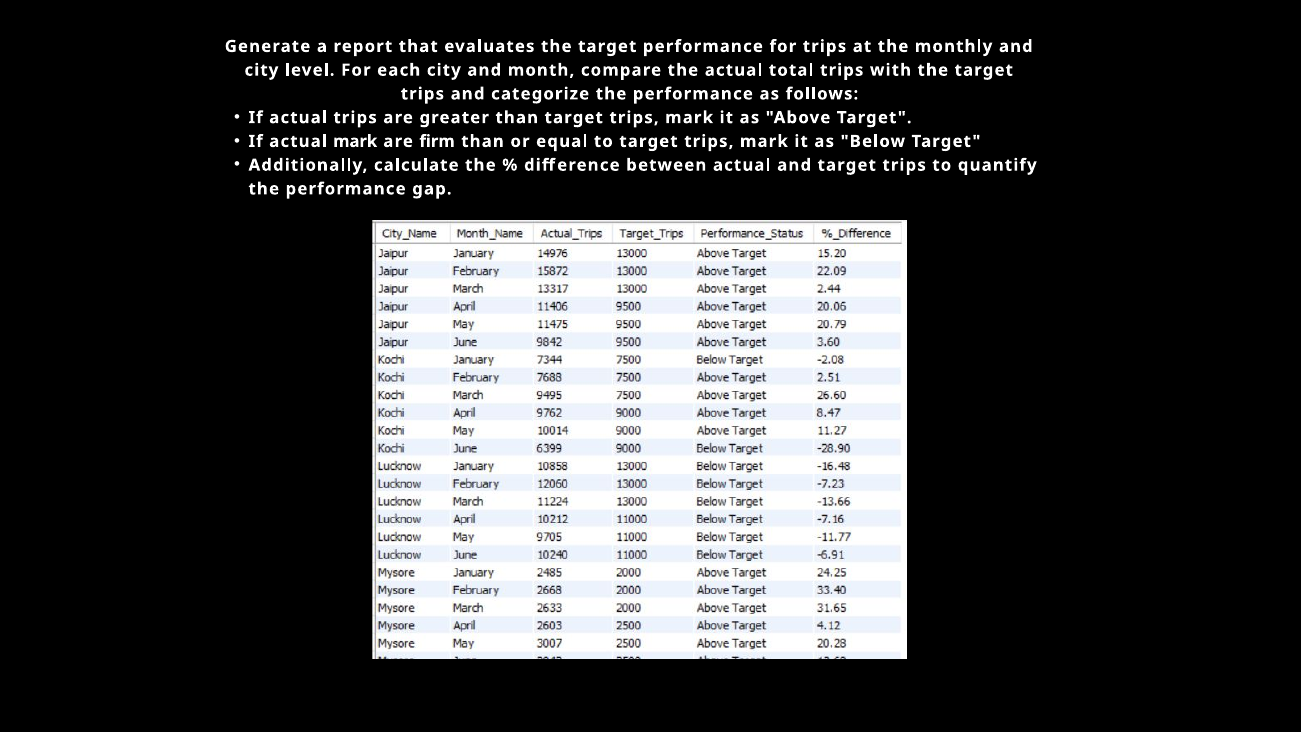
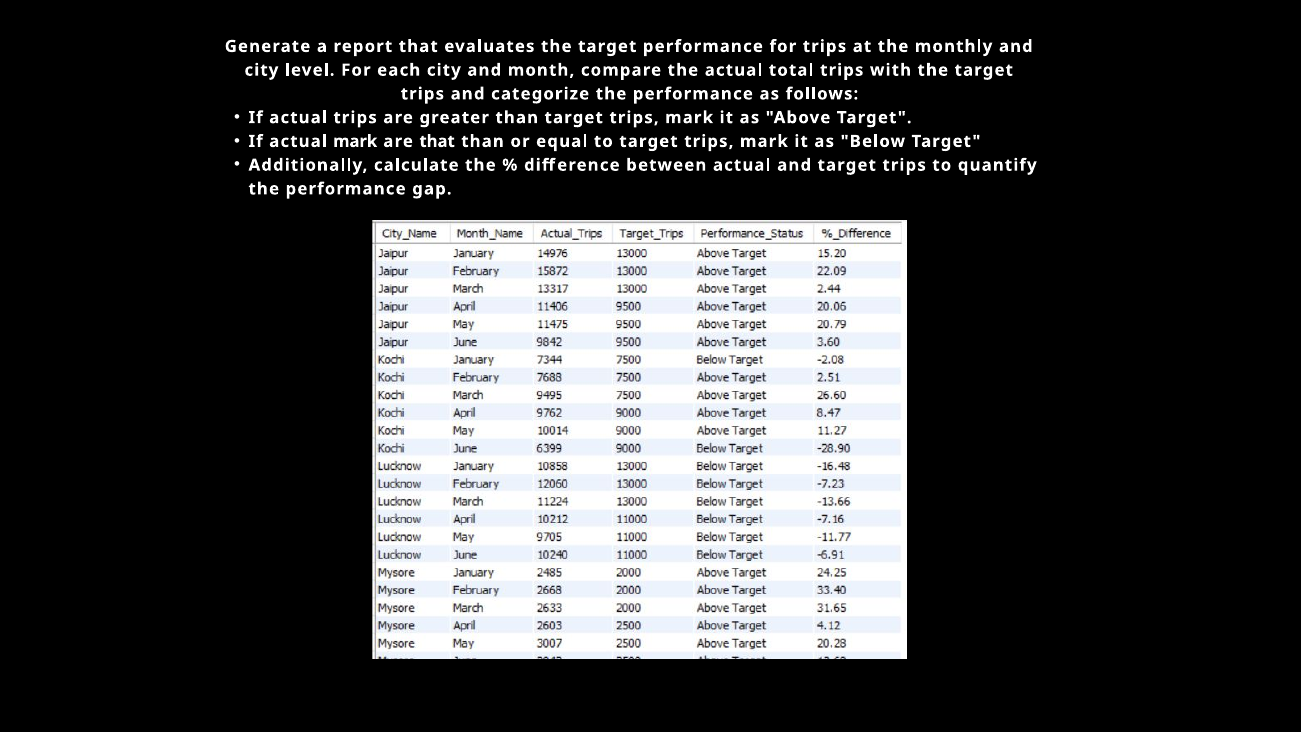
are firm: firm -> that (437, 141)
